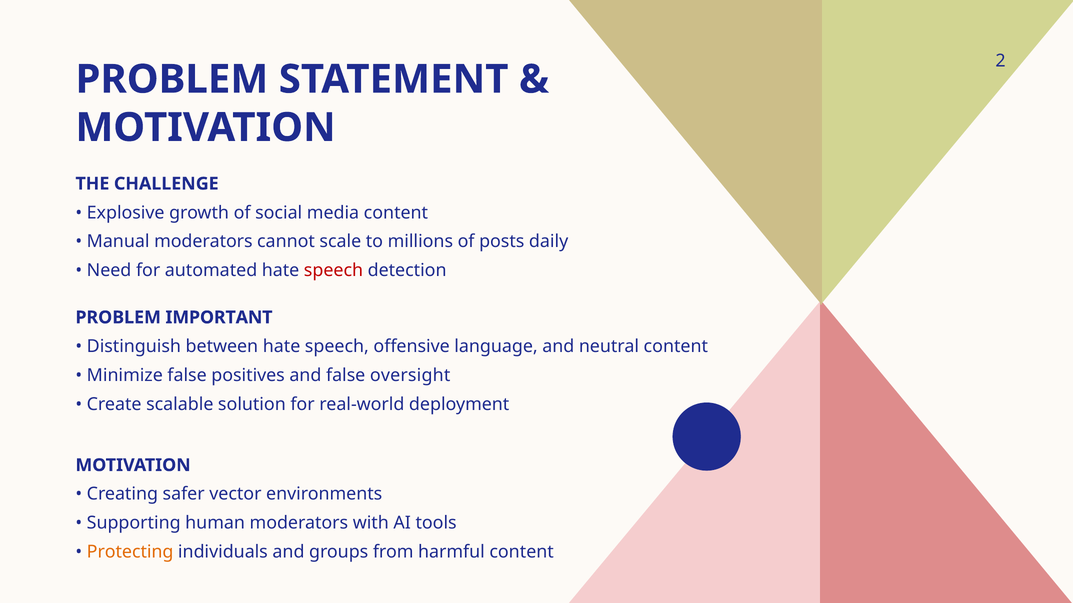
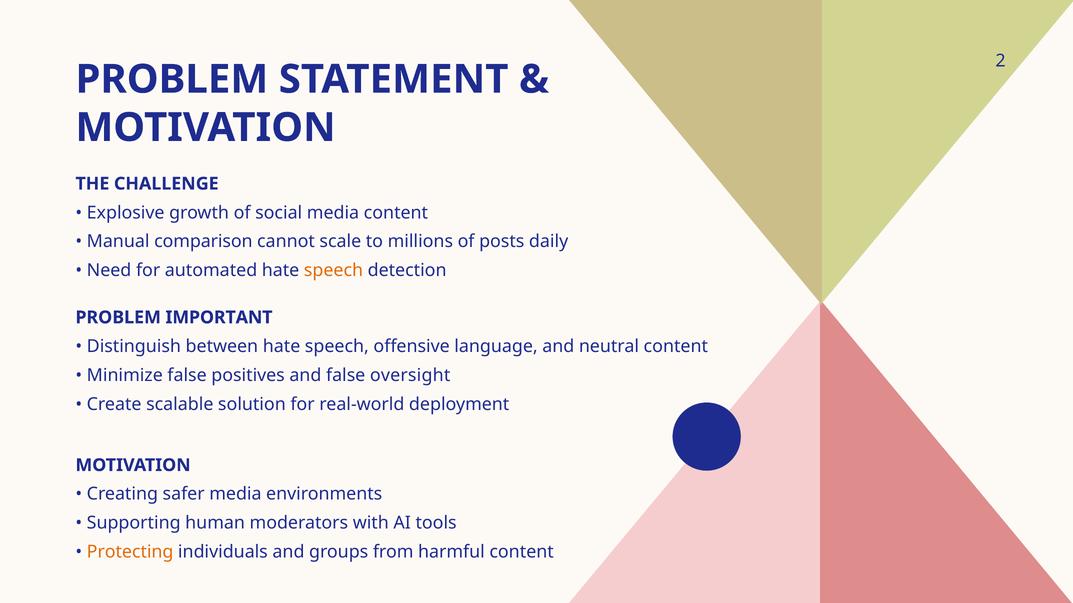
Manual moderators: moderators -> comparison (203, 242)
speech colour: red -> orange (334, 271)
safer vector: vector -> media (235, 495)
